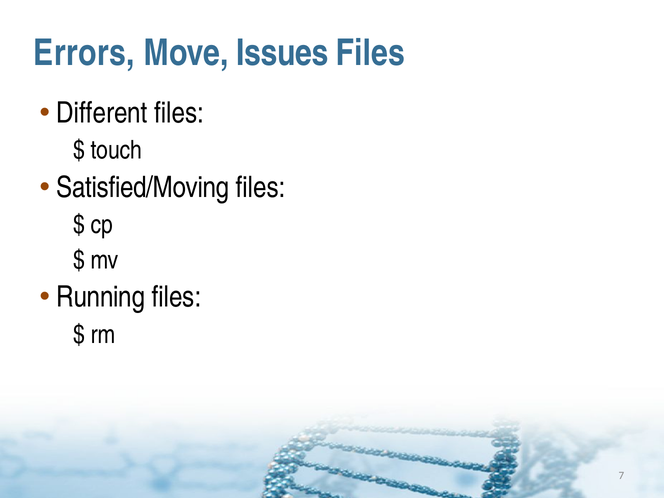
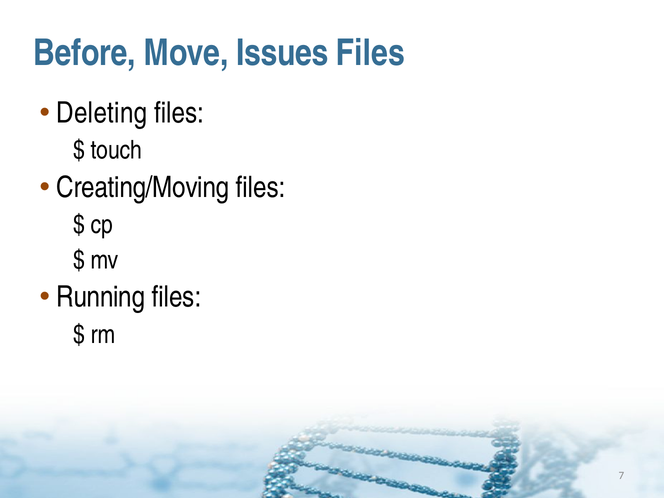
Errors: Errors -> Before (85, 53)
Different: Different -> Deleting (102, 113)
Satisfied/Moving: Satisfied/Moving -> Creating/Moving (143, 187)
